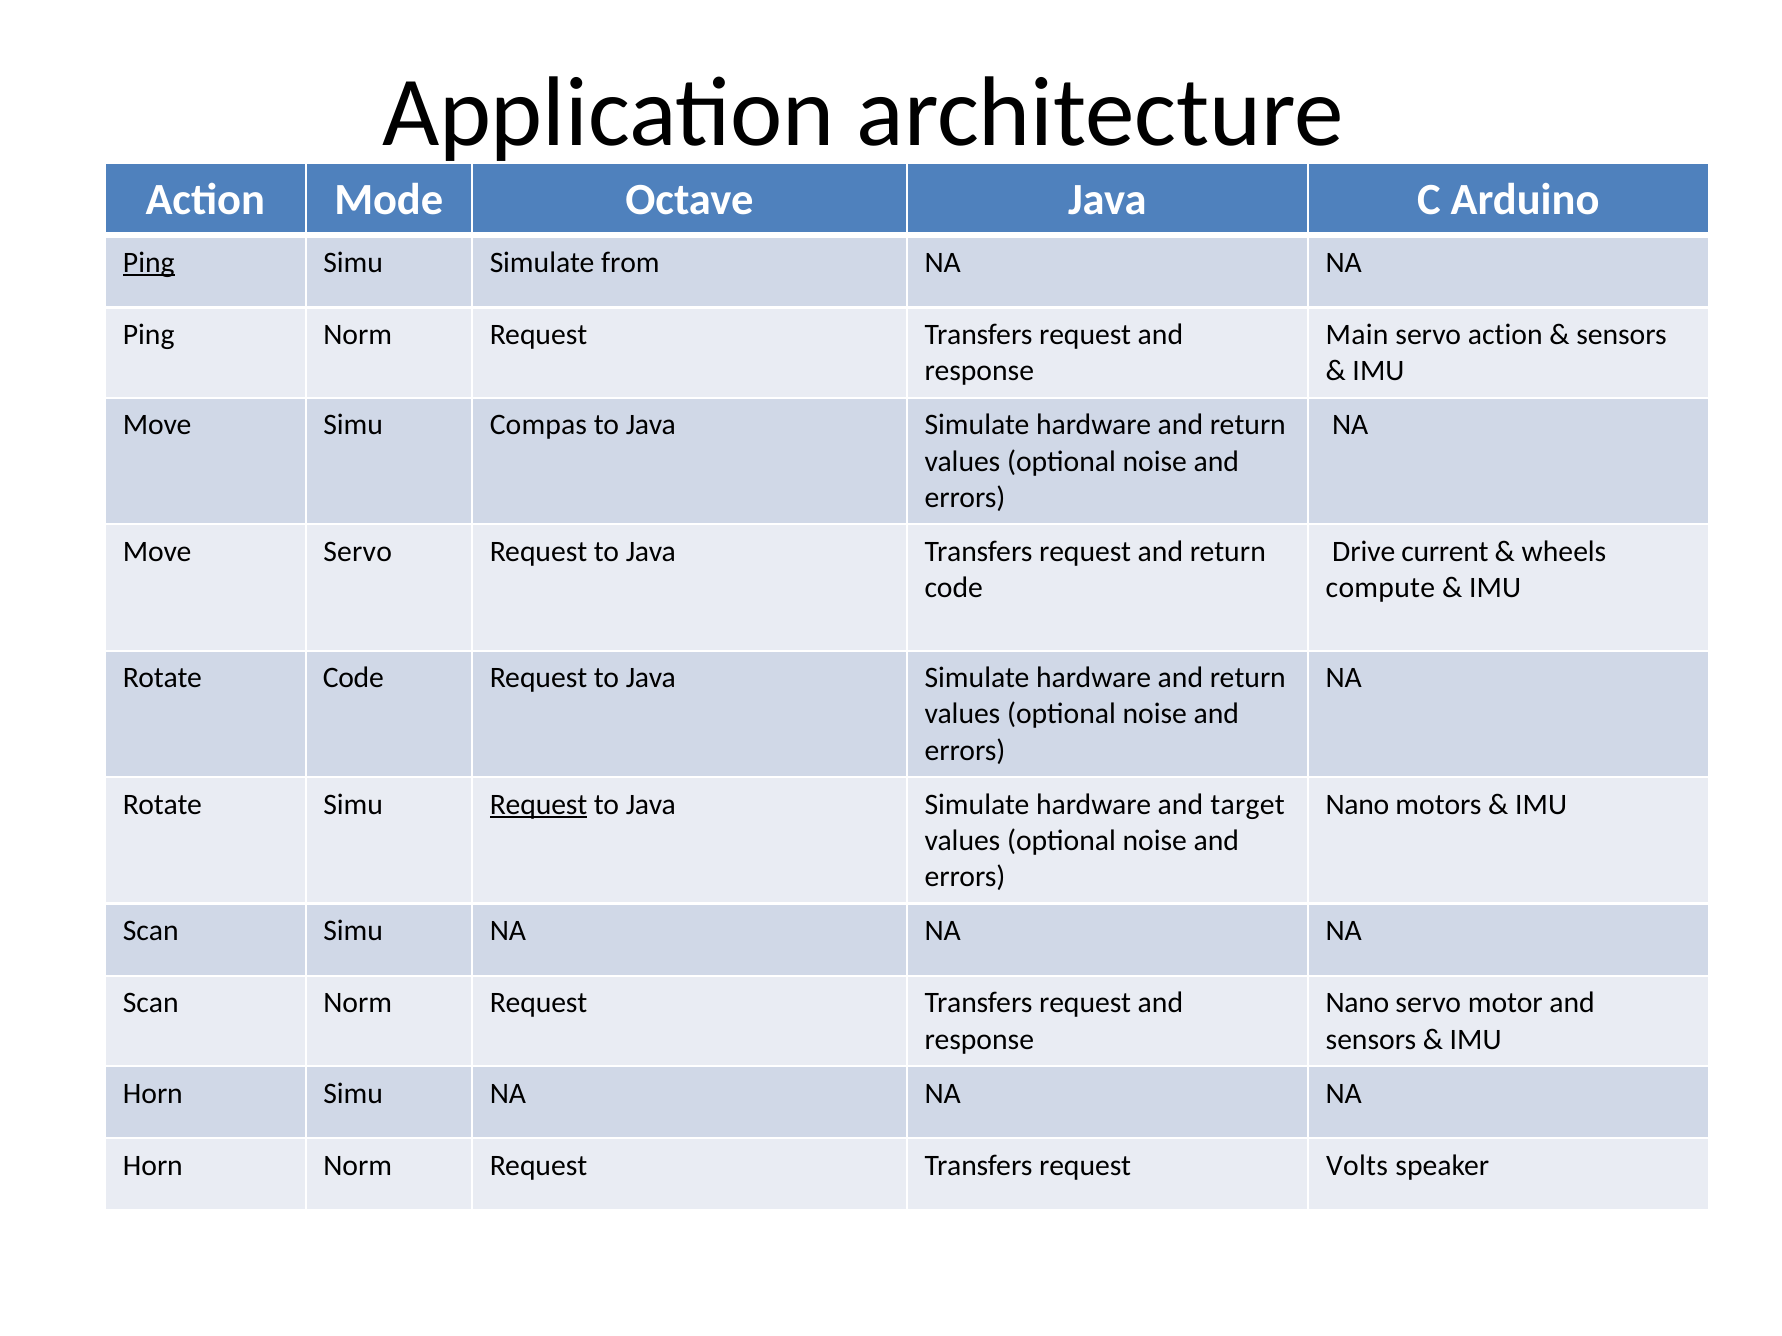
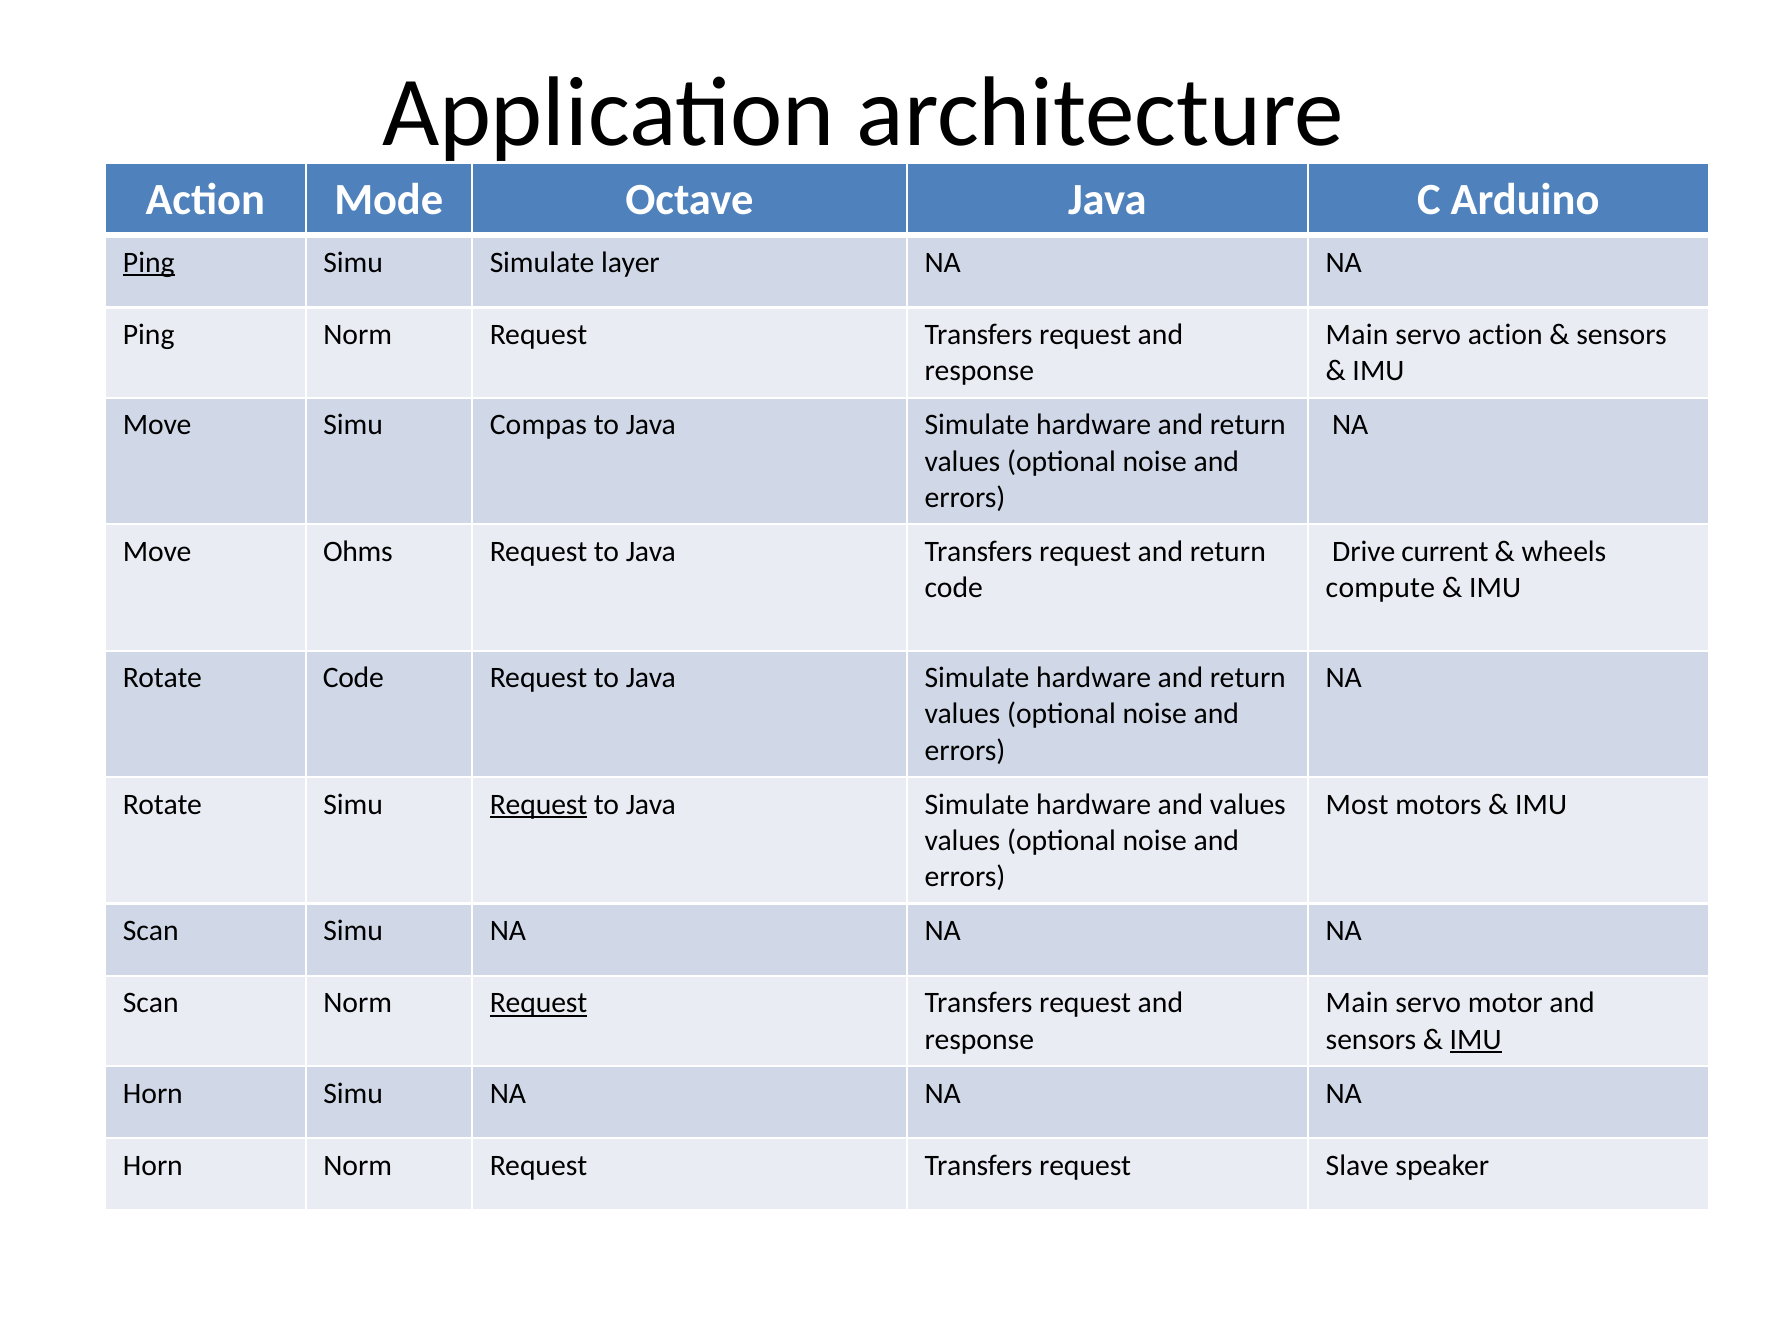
from: from -> layer (630, 263)
Move Servo: Servo -> Ohms (358, 552)
and target: target -> values (1248, 805)
Nano: Nano -> Most (1357, 805)
Request underline: none -> present (539, 1003)
Nano: Nano -> Main (1357, 1003)
IMU underline: none -> present (1476, 1040)
Volts: Volts -> Slave (1357, 1166)
